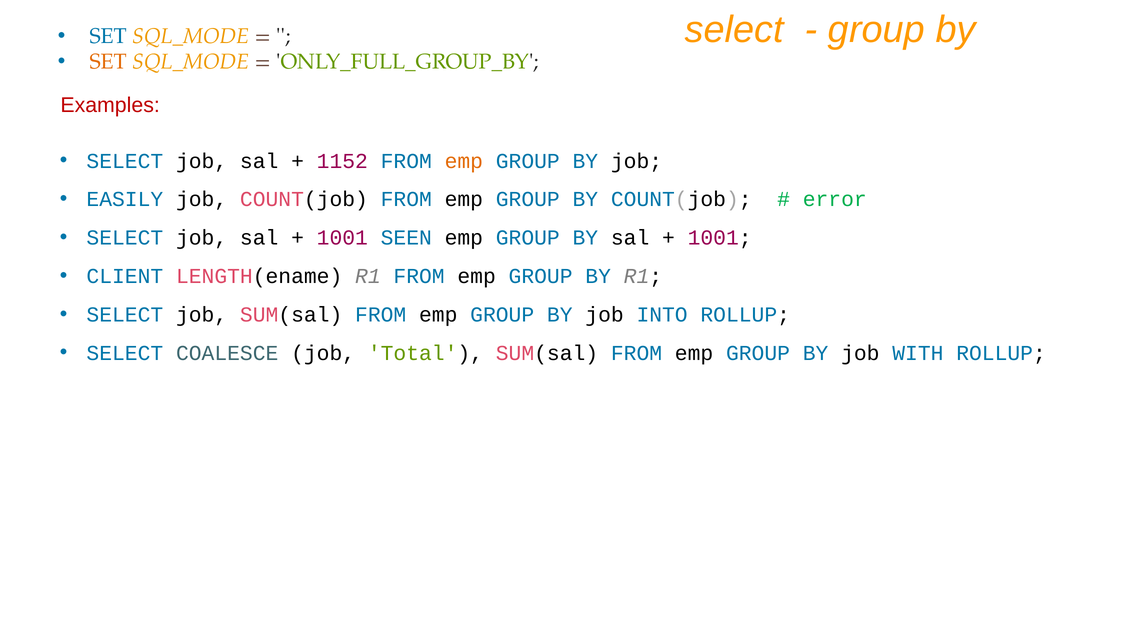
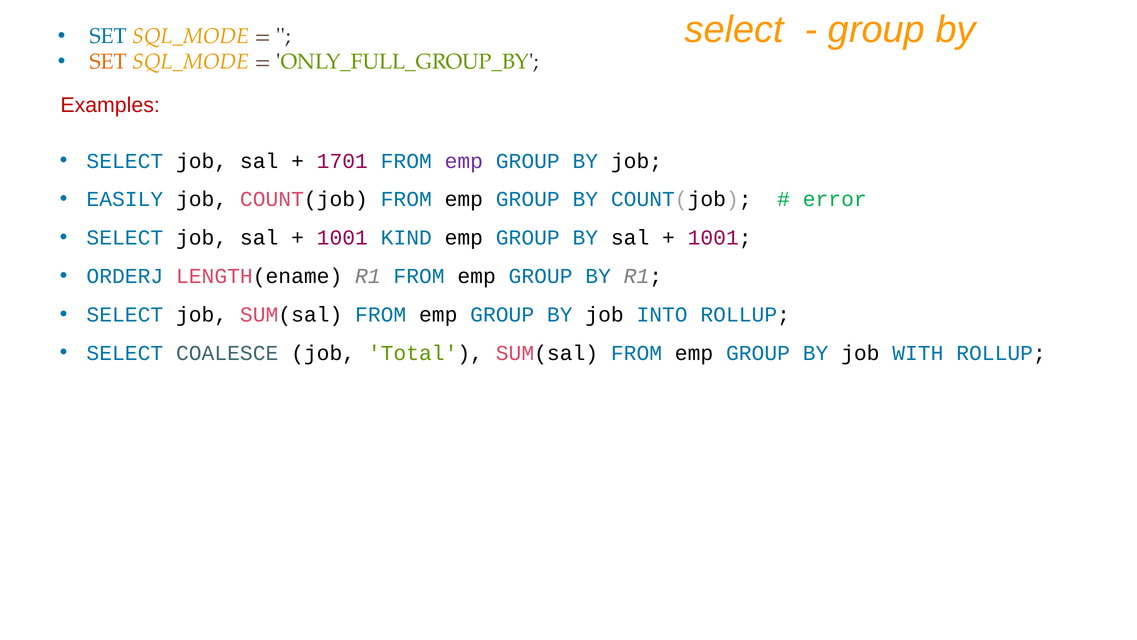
1152: 1152 -> 1701 (342, 161)
emp colour: orange -> purple (464, 161)
SEEN: SEEN -> KIND (406, 238)
CLIENT: CLIENT -> ORDERJ (125, 276)
